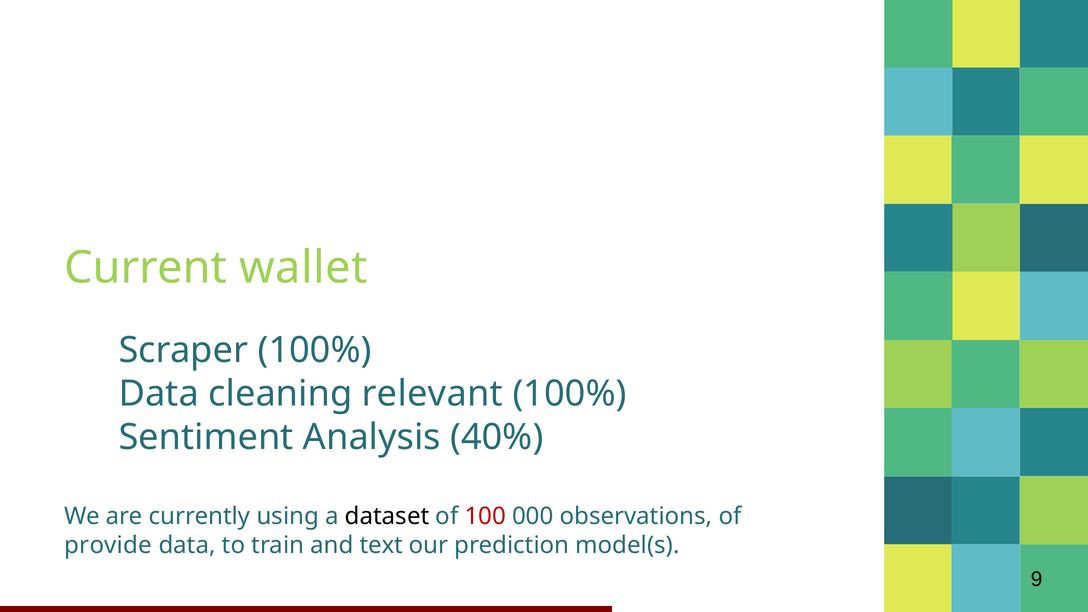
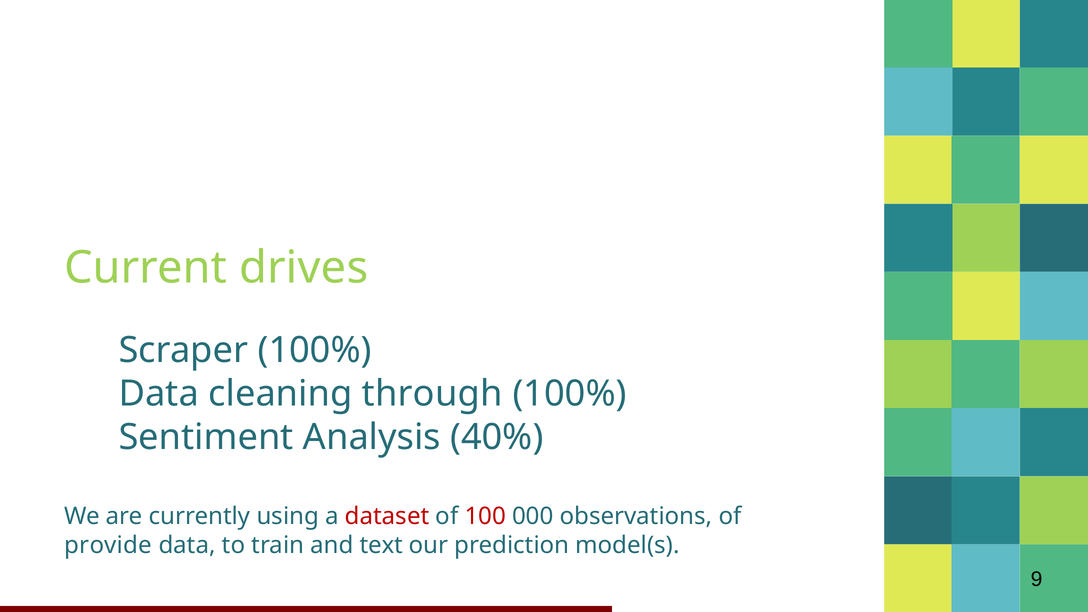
wallet: wallet -> drives (304, 268)
relevant: relevant -> through (432, 394)
dataset colour: black -> red (387, 516)
